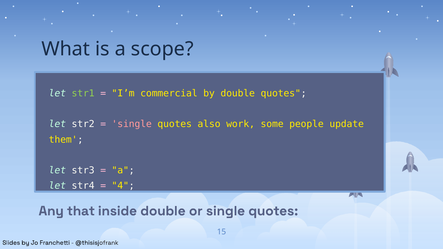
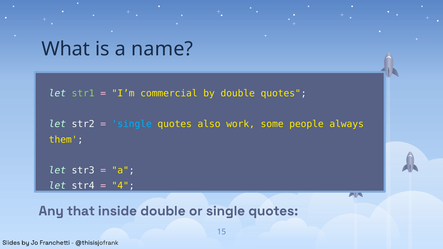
scope: scope -> name (162, 49)
single colour: pink -> light blue (132, 124)
update: update -> always (347, 124)
